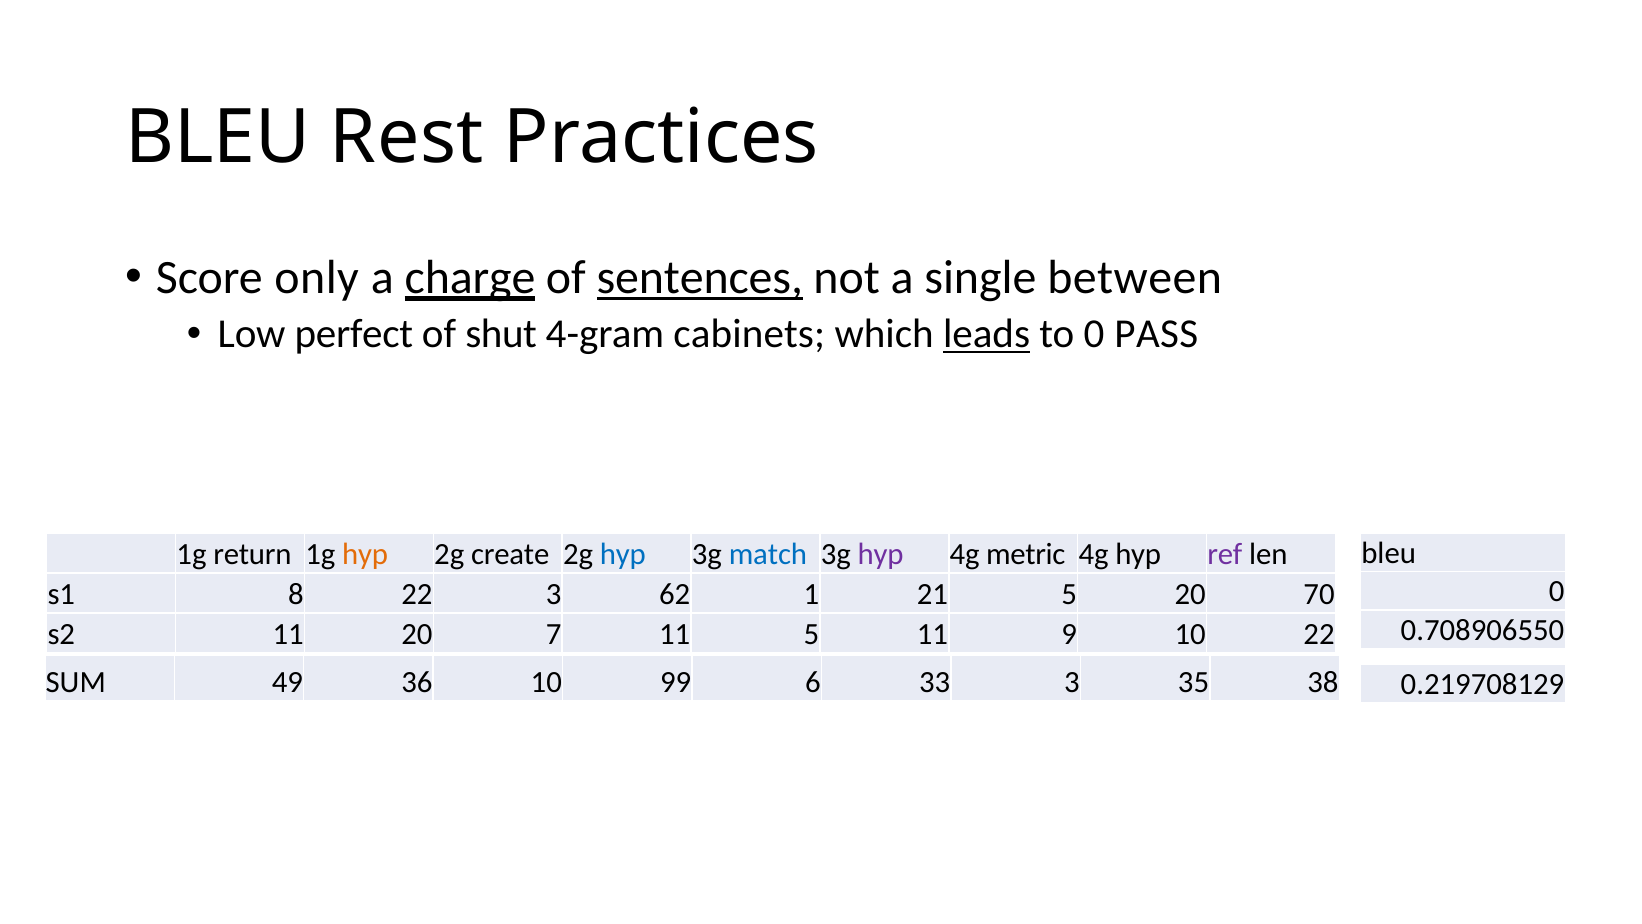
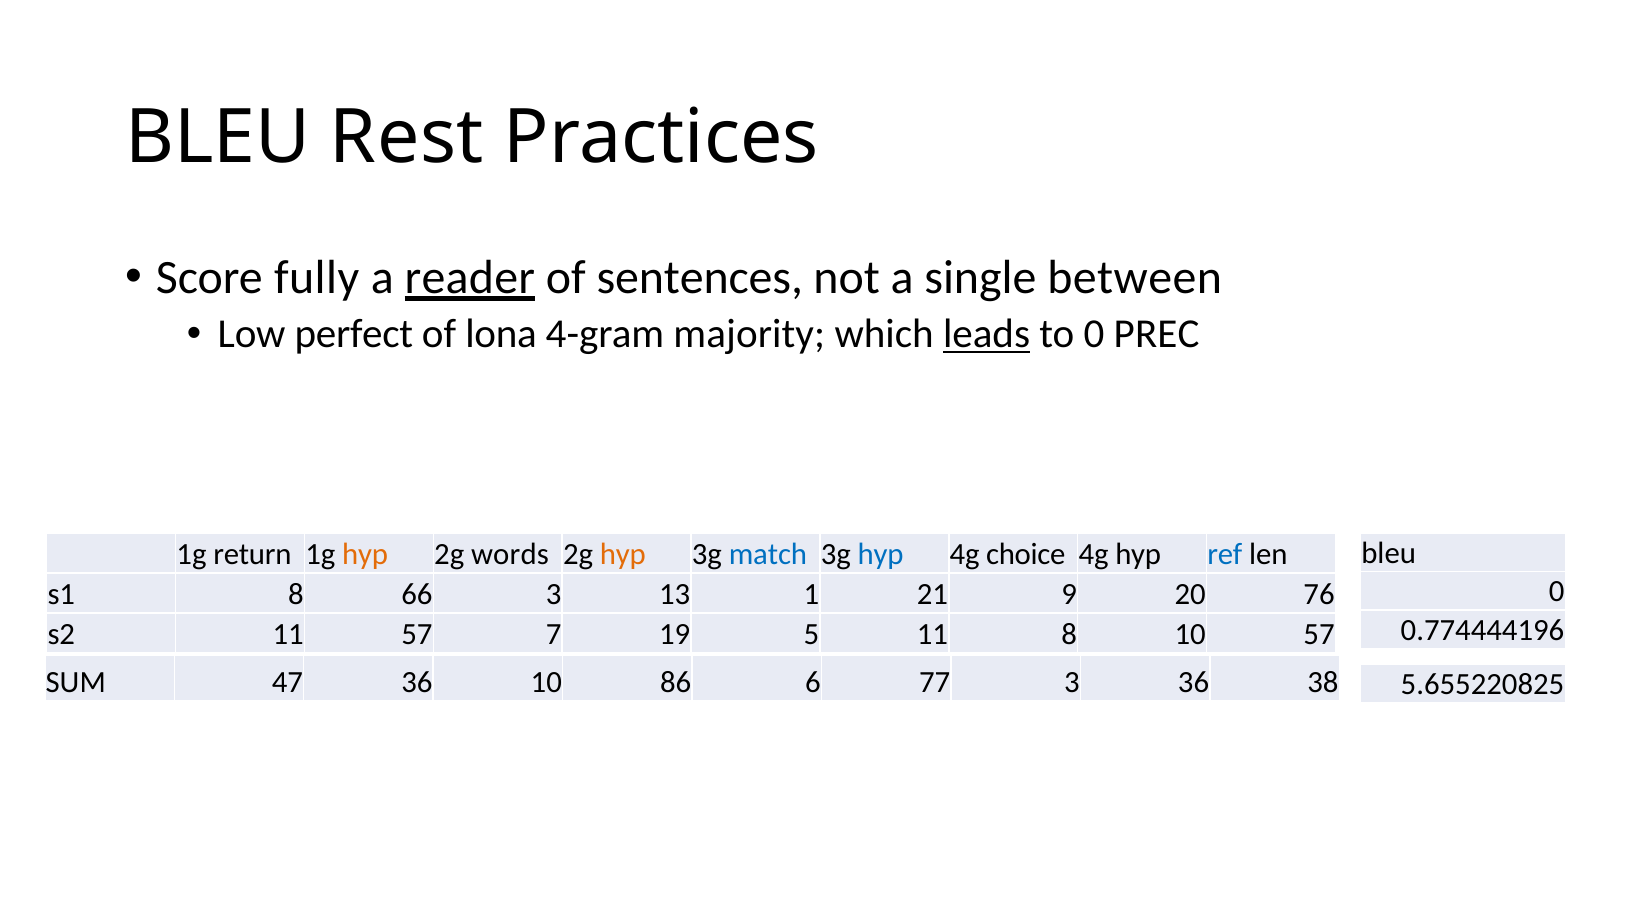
only: only -> fully (317, 278)
charge: charge -> reader (470, 278)
sentences underline: present -> none (700, 278)
shut: shut -> lona (501, 334)
cabinets: cabinets -> majority (749, 334)
PASS: PASS -> PREC (1157, 334)
create: create -> words (510, 554)
hyp colour: blue -> orange (623, 554)
hyp colour: purple -> blue (881, 554)
metric: metric -> choice (1026, 554)
ref colour: purple -> blue (1225, 554)
8 22: 22 -> 66 (417, 594)
62: 62 -> 13 (675, 594)
21 5: 5 -> 9 (1069, 594)
70: 70 -> 76 (1319, 594)
0.708906550: 0.708906550 -> 0.774444196 (1482, 630)
11 20: 20 -> 57 (417, 634)
7 11: 11 -> 19 (675, 634)
11 9: 9 -> 8 (1069, 634)
10 22: 22 -> 57 (1319, 634)
49: 49 -> 47 (287, 682)
99: 99 -> 86 (676, 682)
33: 33 -> 77 (935, 682)
3 35: 35 -> 36 (1194, 682)
0.219708129: 0.219708129 -> 5.655220825 (1482, 684)
